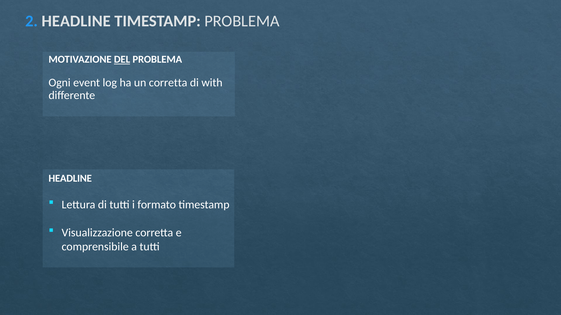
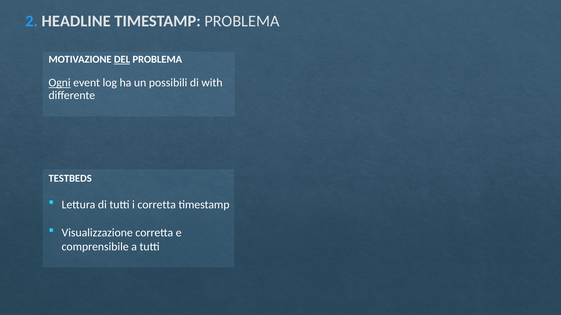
Ogni underline: none -> present (60, 83)
un corretta: corretta -> possibili (168, 83)
HEADLINE: HEADLINE -> TESTBEDS (70, 179)
i formato: formato -> corretta (157, 205)
